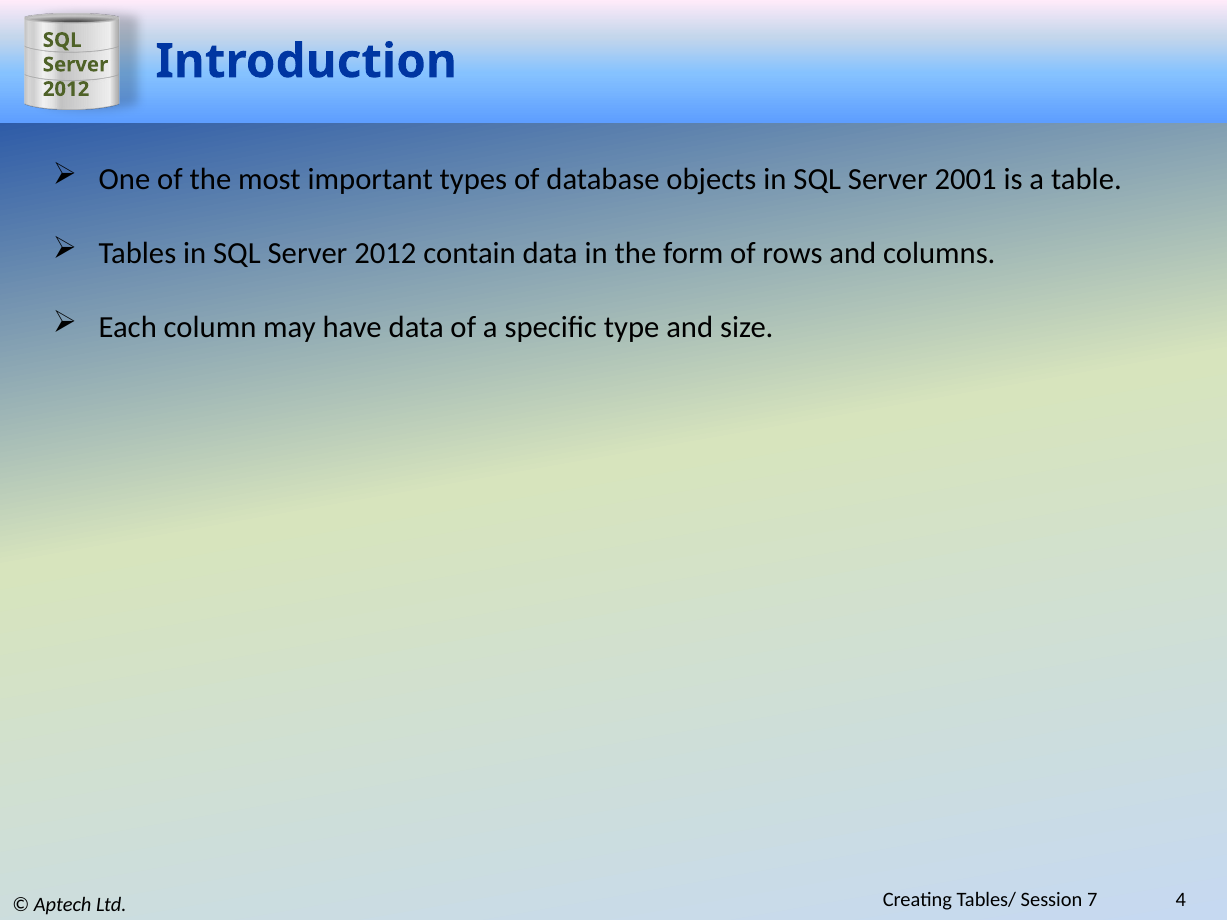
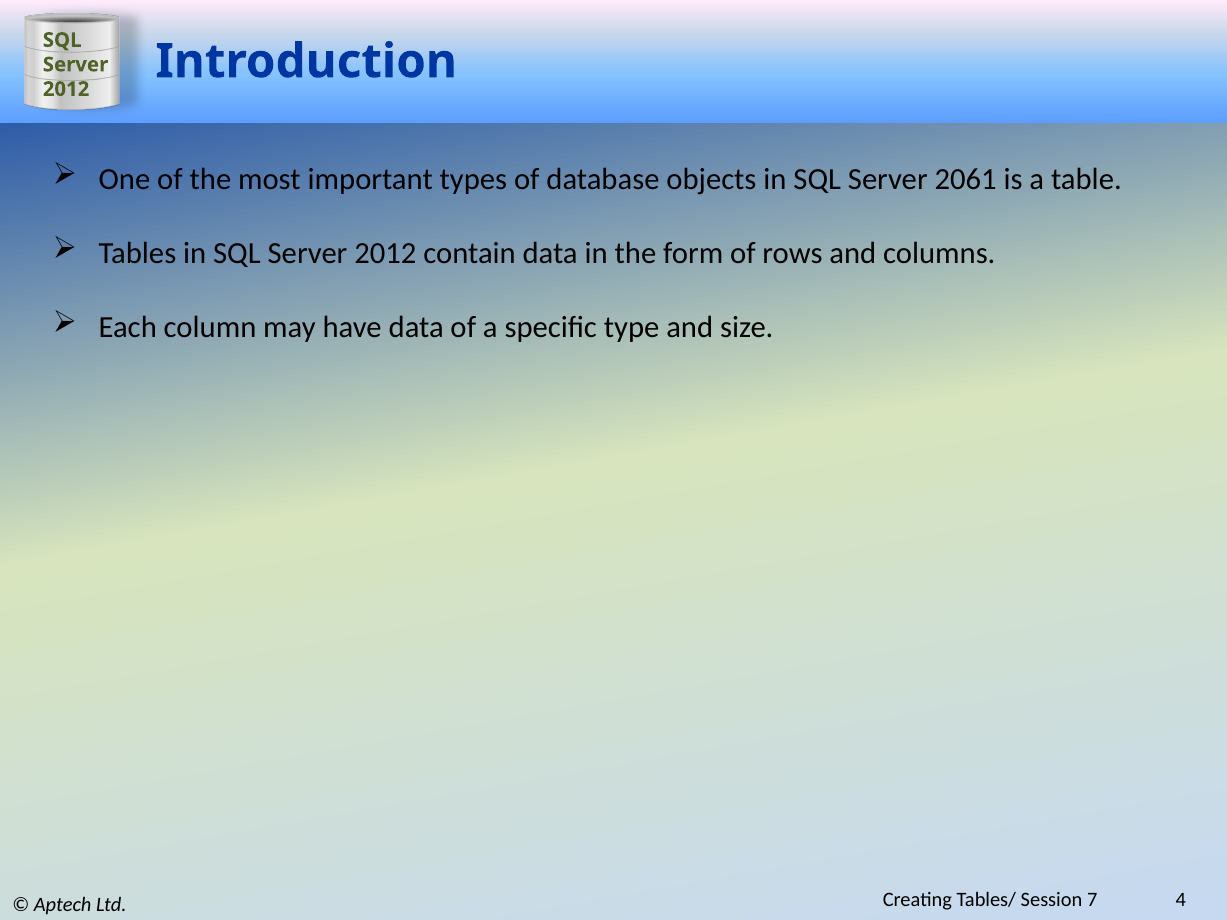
2001: 2001 -> 2061 (966, 180)
